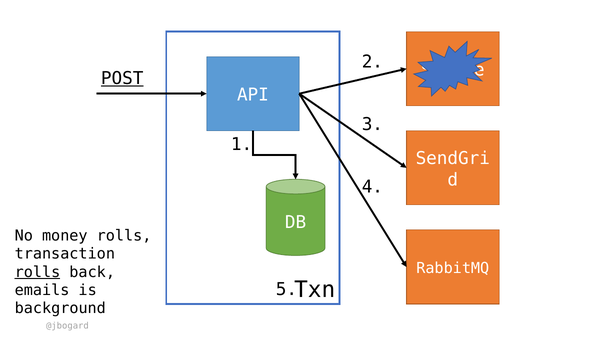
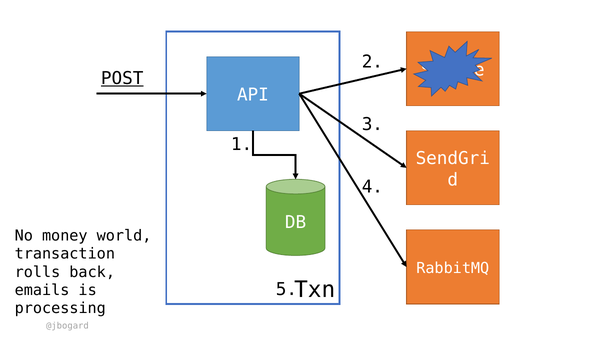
money rolls: rolls -> world (124, 236)
rolls underline: present -> none (37, 272)
background: background -> processing (60, 308)
